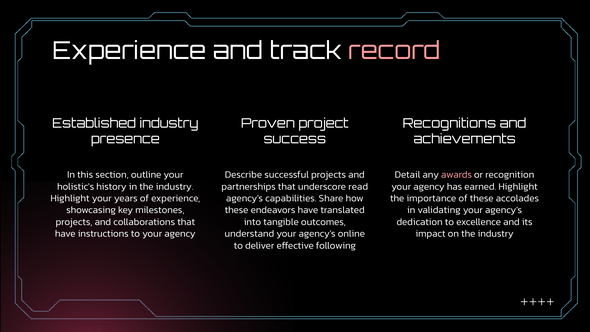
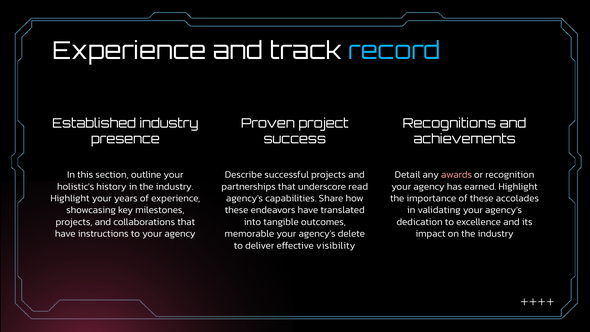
record colour: pink -> light blue (394, 51)
understand: understand -> memorable (249, 234)
online: online -> delete (351, 234)
following: following -> visibility (336, 245)
